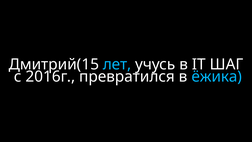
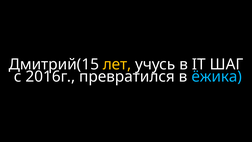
лет colour: light blue -> yellow (117, 64)
